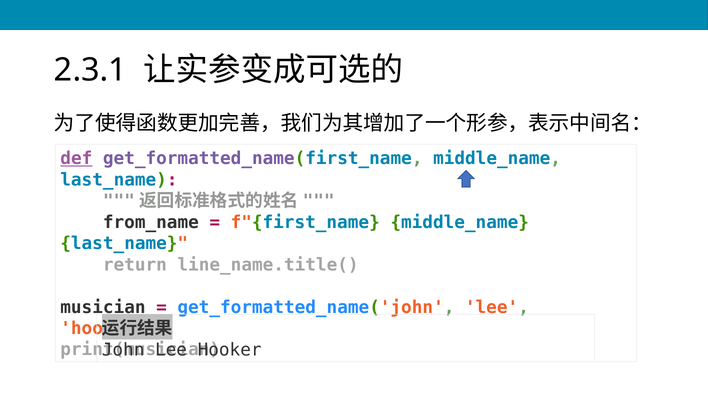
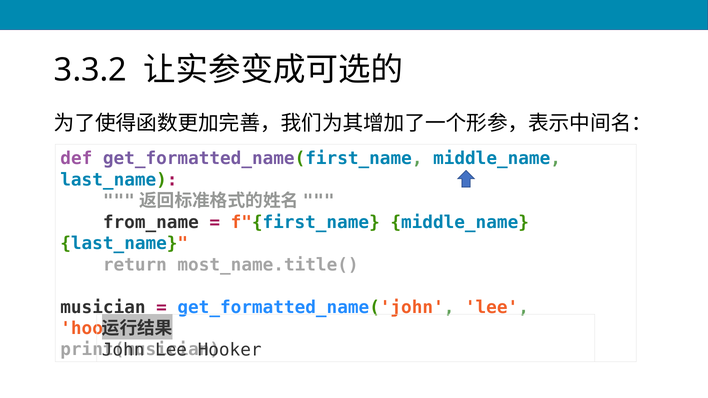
2.3.1: 2.3.1 -> 3.3.2 (90, 70)
def underline: present -> none (76, 159)
line_name.title(: line_name.title( -> most_name.title( (268, 265)
